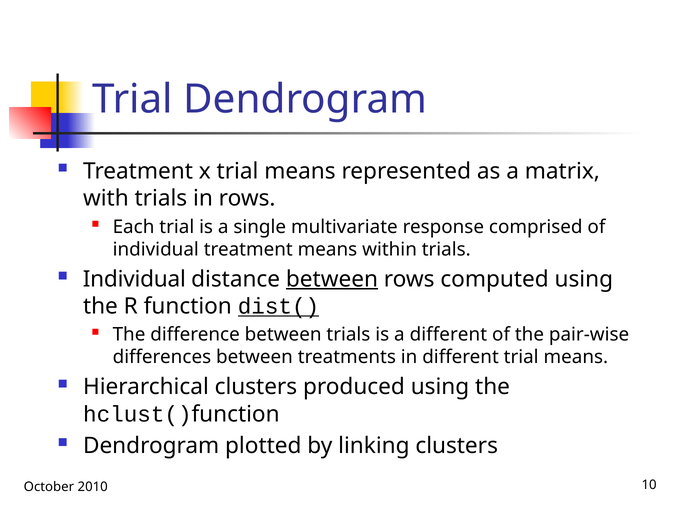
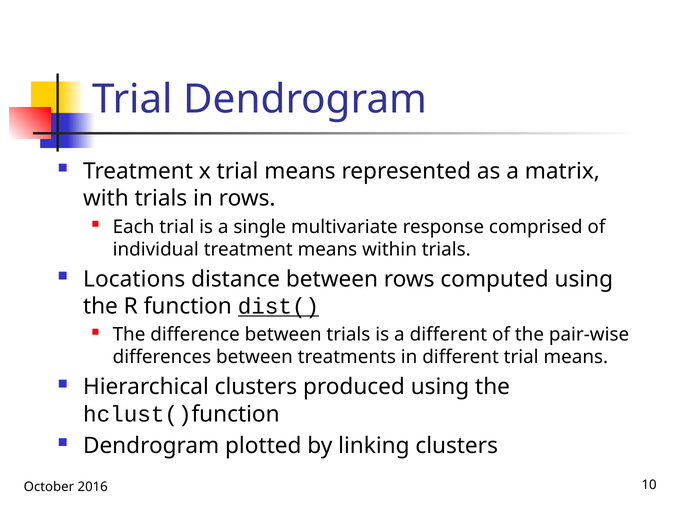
Individual: Individual -> Locations (134, 279)
between underline: present -> none (332, 279)
2010: 2010 -> 2016 (93, 486)
